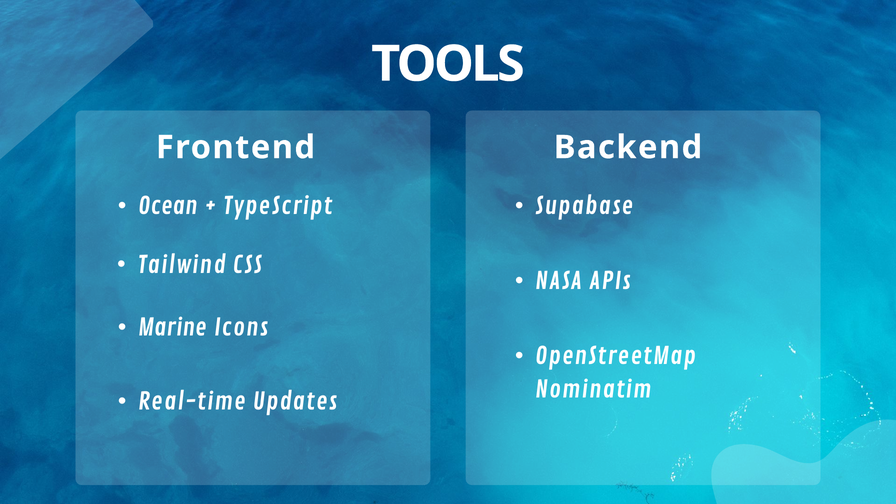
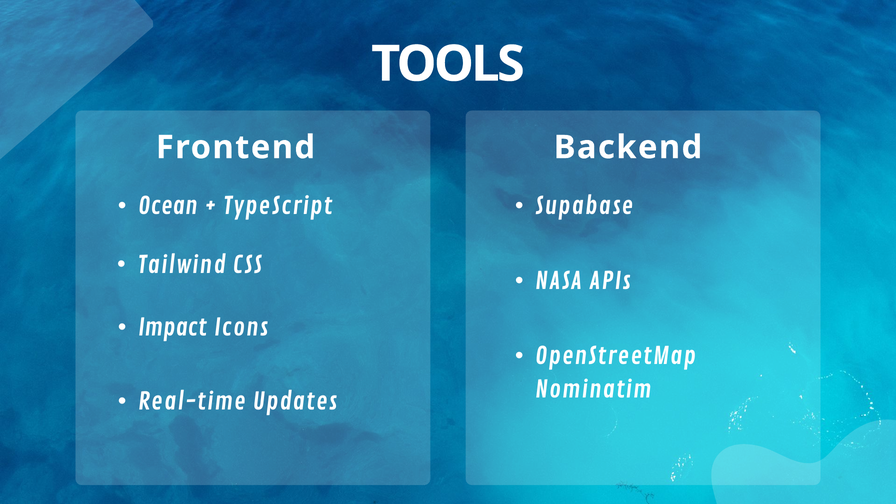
Marine: Marine -> Impact (173, 328)
